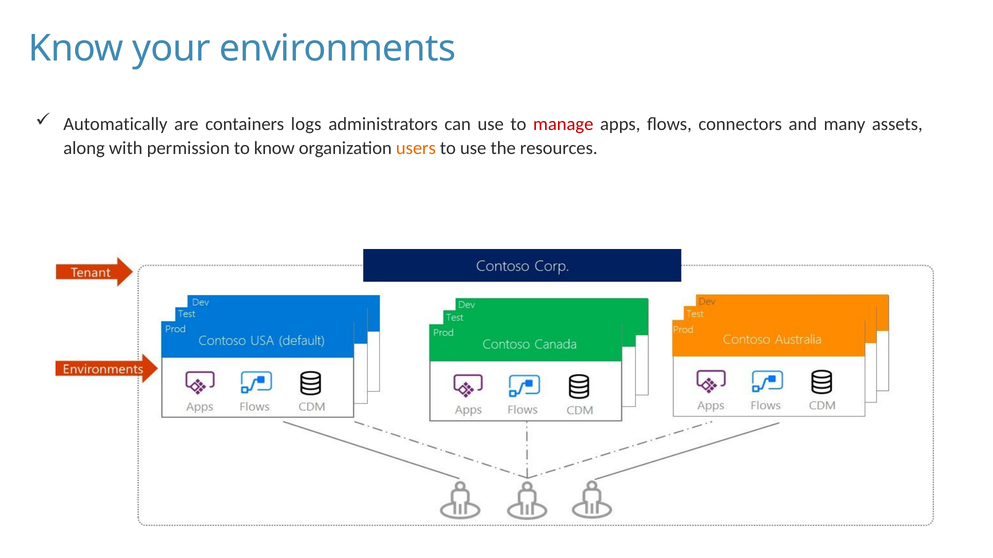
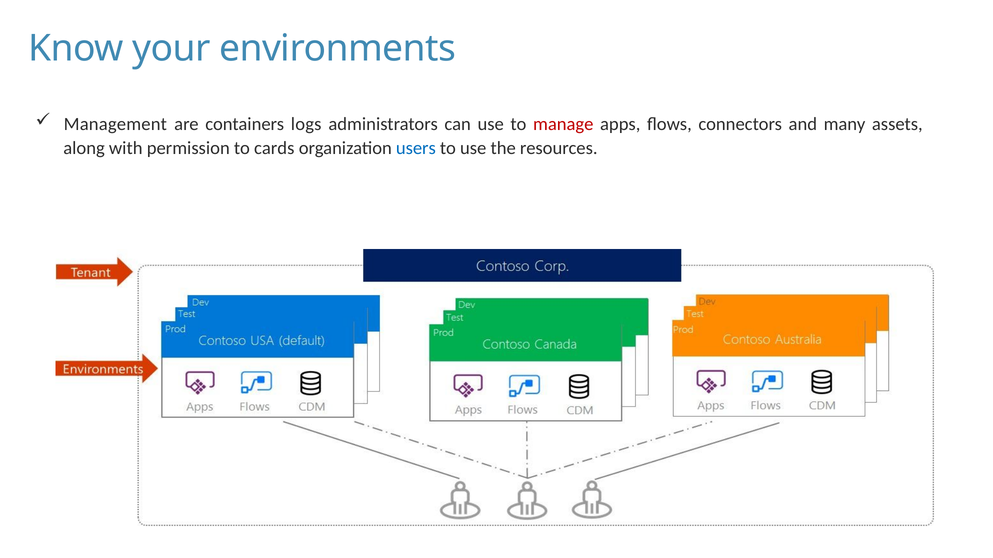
Automatically: Automatically -> Management (115, 124)
to know: know -> cards (274, 148)
users colour: orange -> blue (416, 148)
